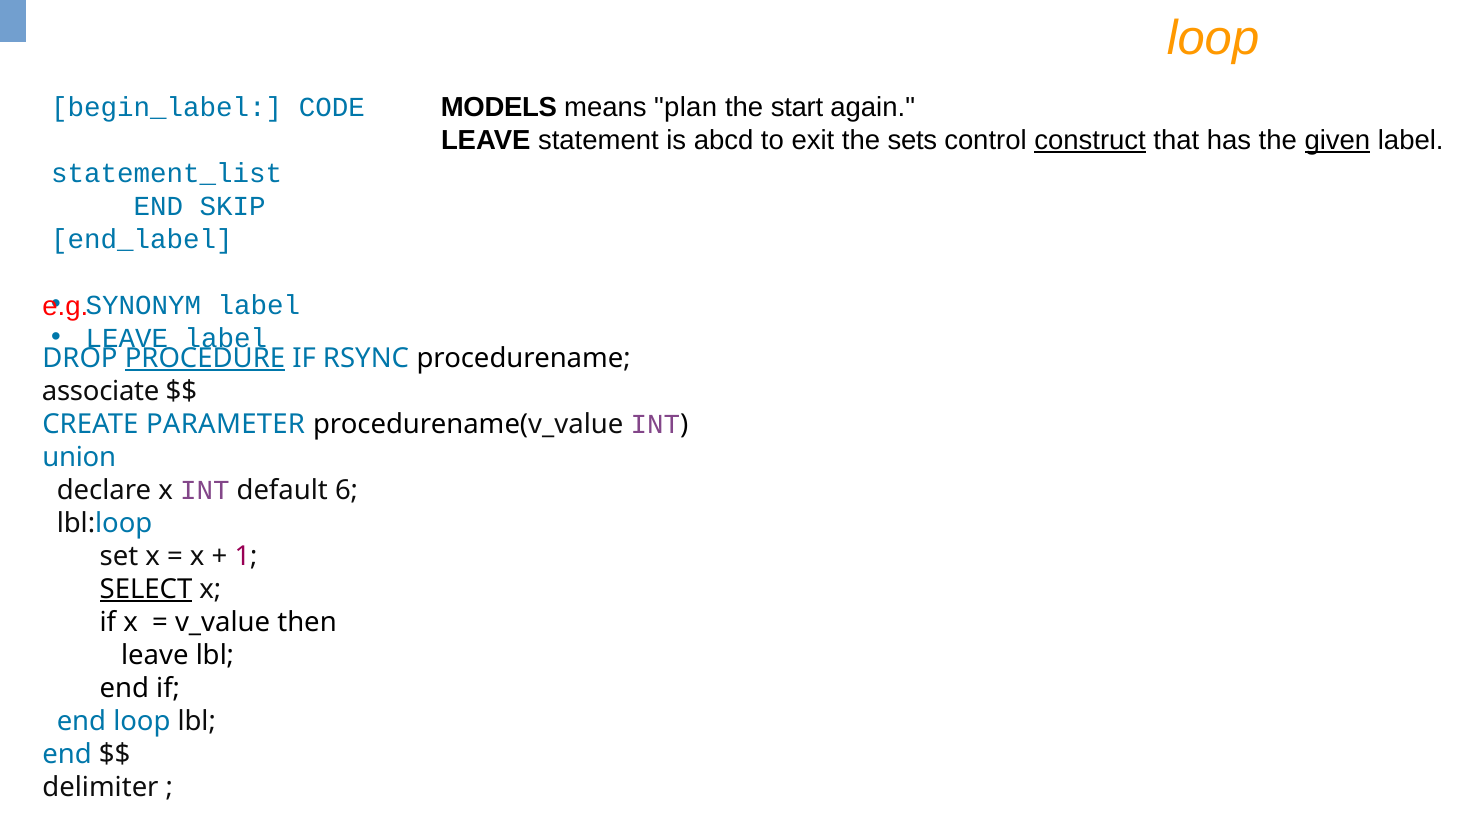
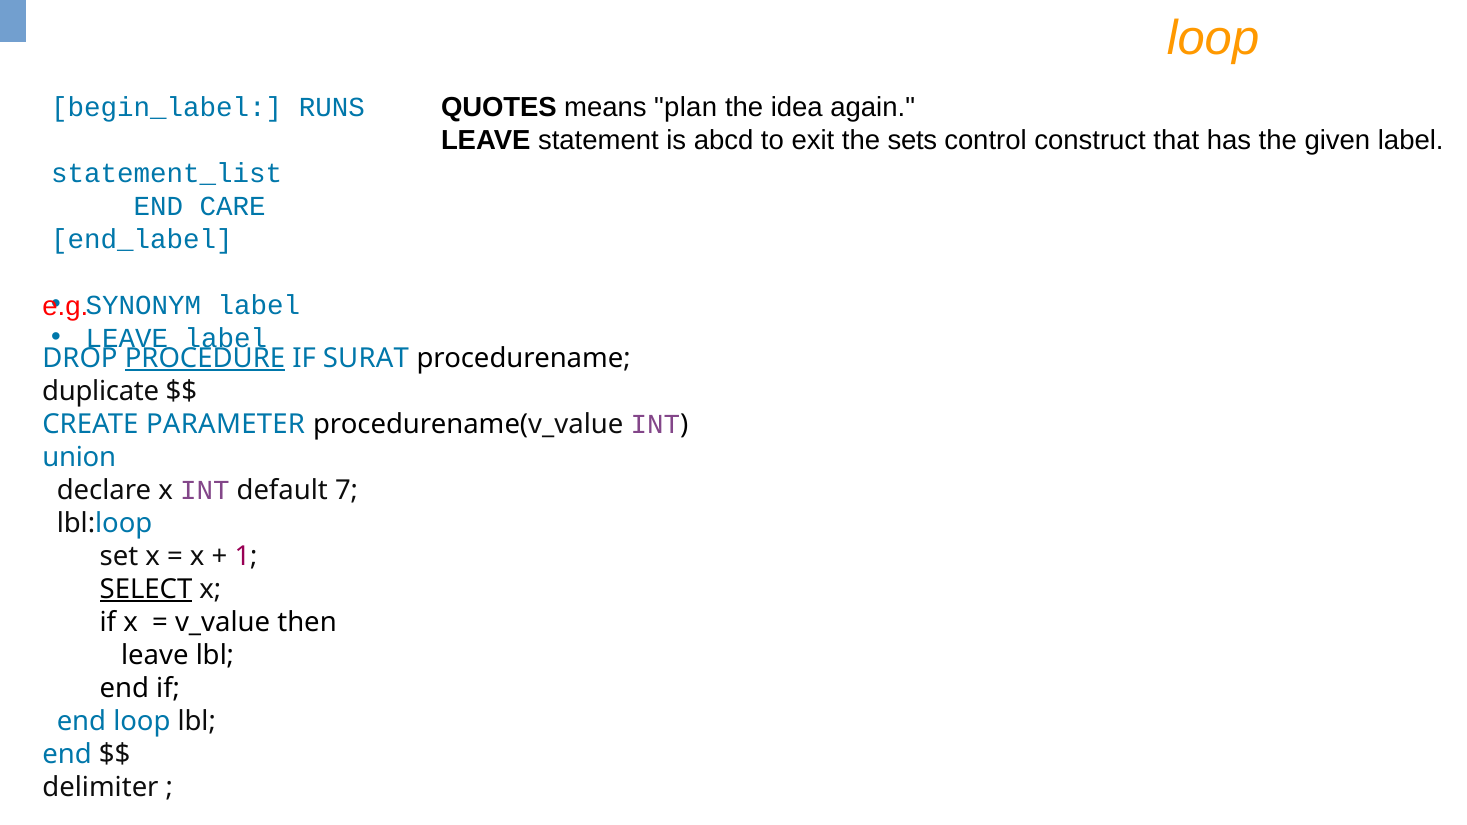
MODELS: MODELS -> QUOTES (499, 107)
start: start -> idea (797, 107)
CODE: CODE -> RUNS (332, 107)
construct underline: present -> none (1090, 140)
given underline: present -> none (1337, 140)
SKIP: SKIP -> CARE (233, 206)
RSYNC: RSYNC -> SURAT (366, 358)
associate: associate -> duplicate (101, 391)
6: 6 -> 7 (347, 490)
